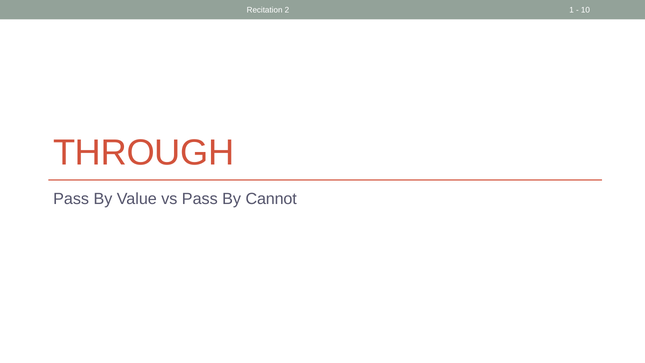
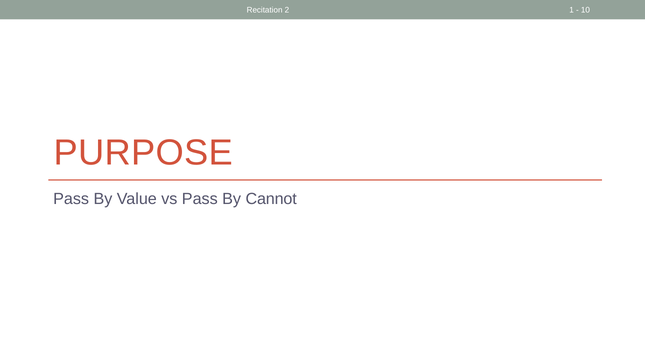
THROUGH: THROUGH -> PURPOSE (143, 153)
